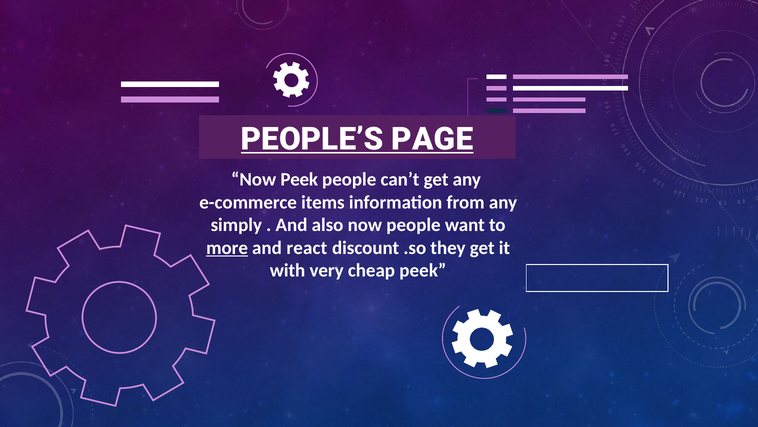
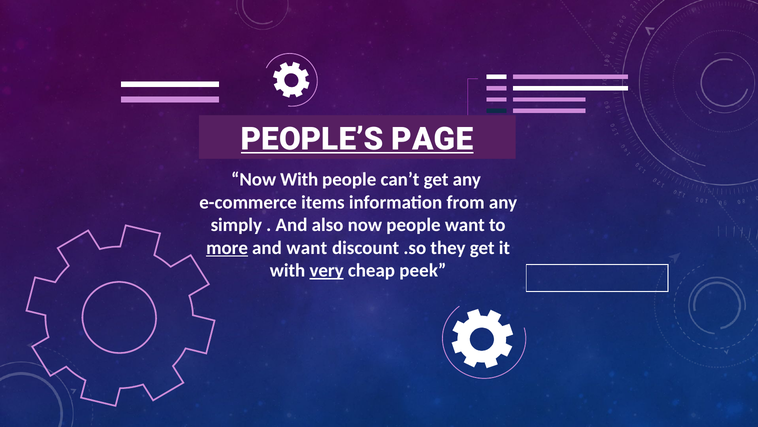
Now Peek: Peek -> With (299, 179)
and react: react -> want (307, 247)
very underline: none -> present (327, 270)
